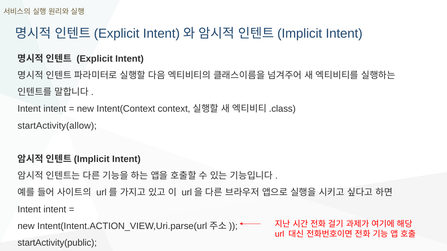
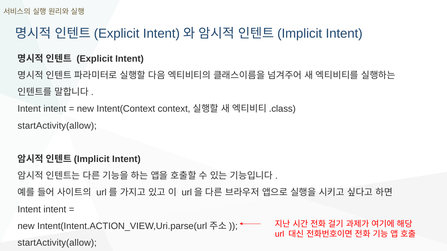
startActivity(public: startActivity(public -> startActivity(allow (57, 243)
